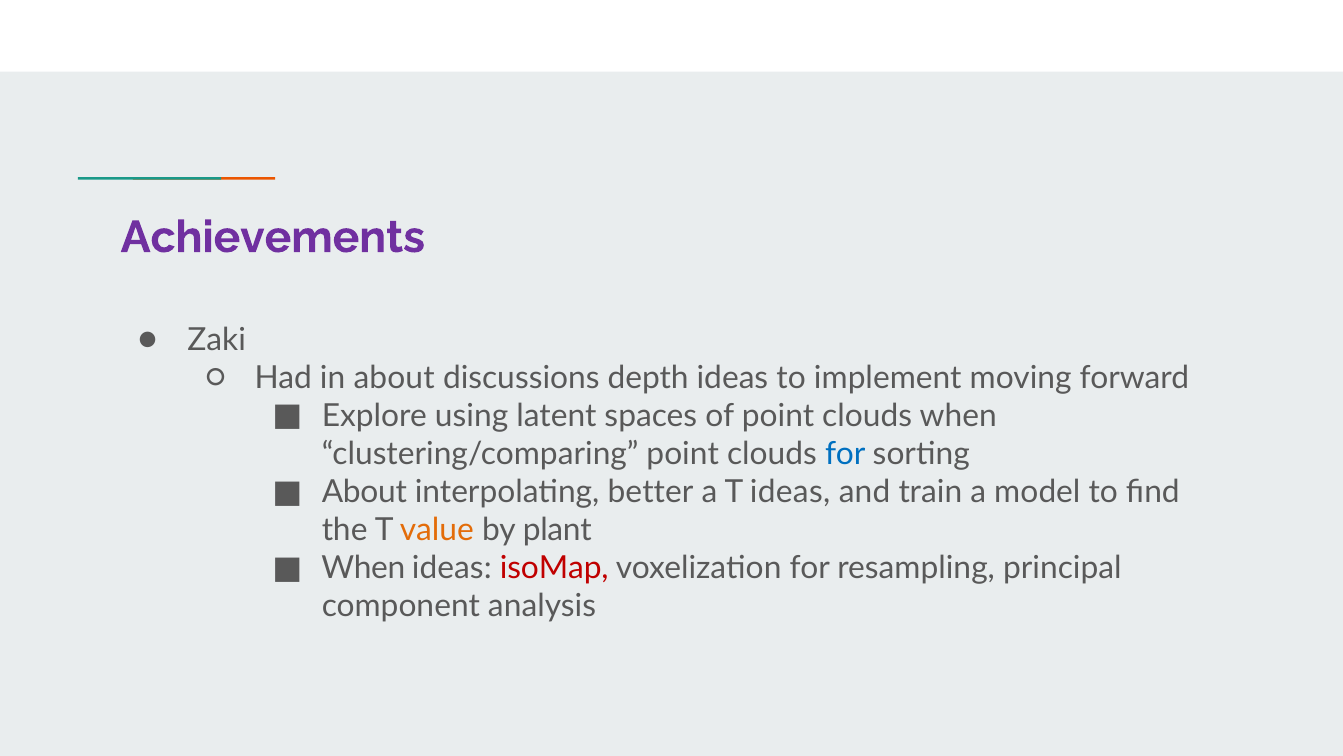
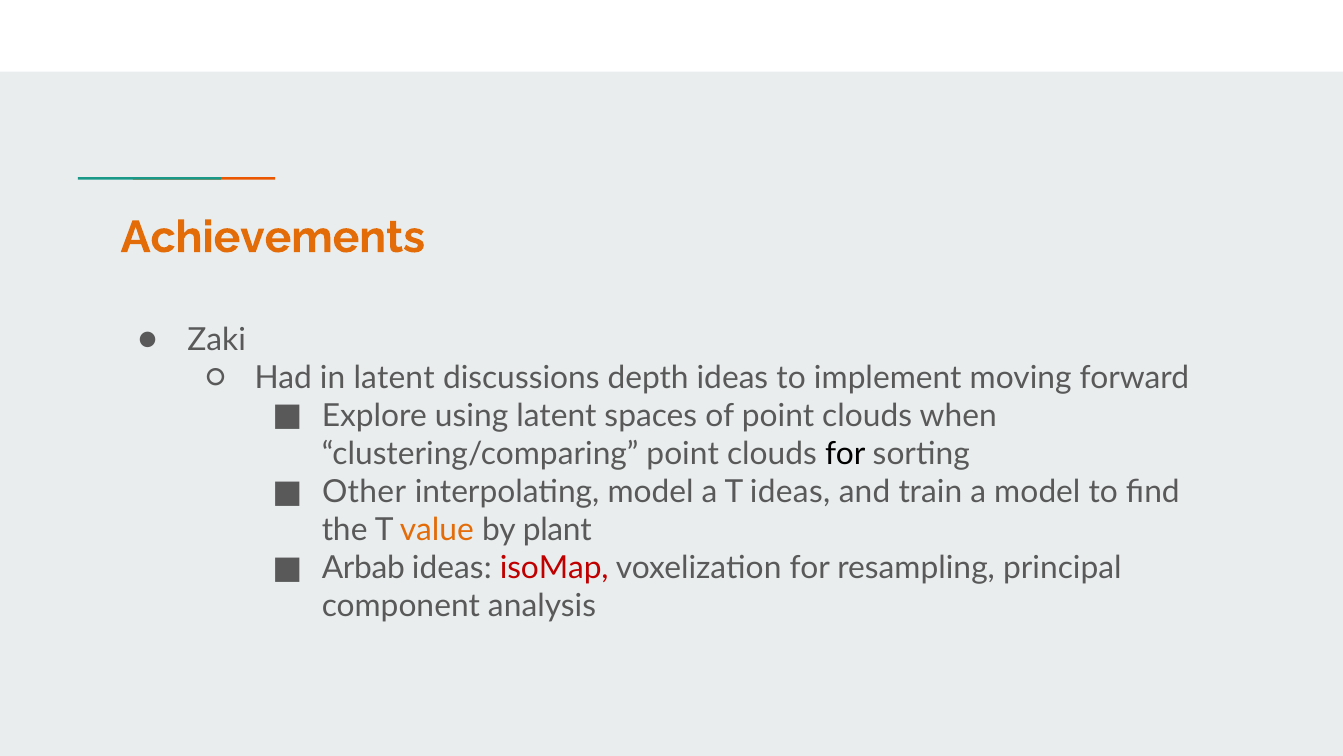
Achievements colour: purple -> orange (273, 237)
in about: about -> latent (394, 378)
for colour: blue -> black (845, 454)
About: About -> Other (364, 492)
interpolating better: better -> model (651, 492)
When: When -> Arbab (363, 568)
